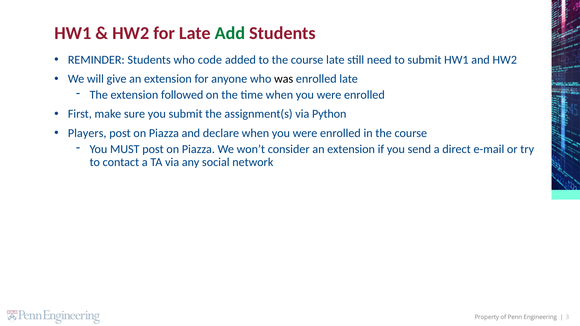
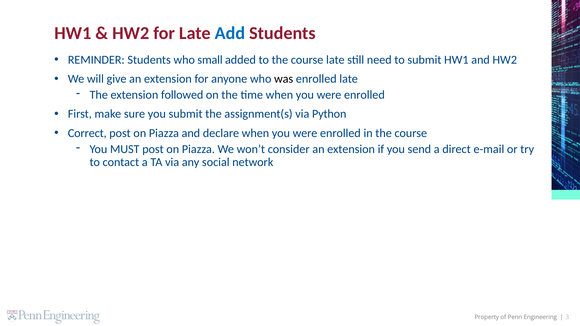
Add colour: green -> blue (230, 33)
code: code -> small (210, 60)
Players: Players -> Correct (87, 133)
